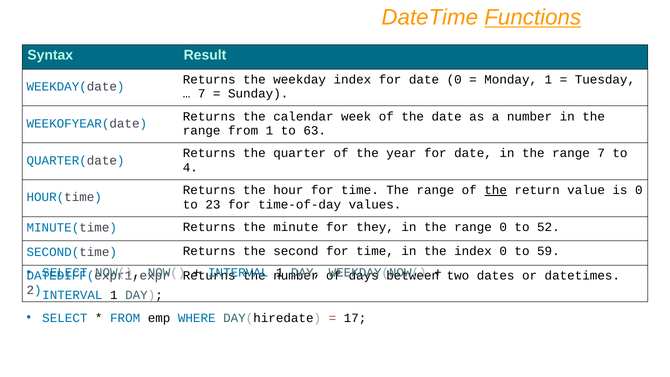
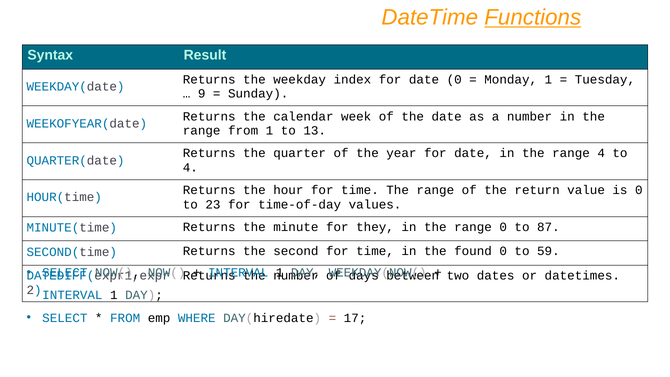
7: 7 -> 9 (202, 94)
63: 63 -> 13 (315, 131)
range 7: 7 -> 4 (601, 153)
the underline: present -> none (496, 190)
52: 52 -> 87 (548, 227)
the index: index -> found (473, 251)
